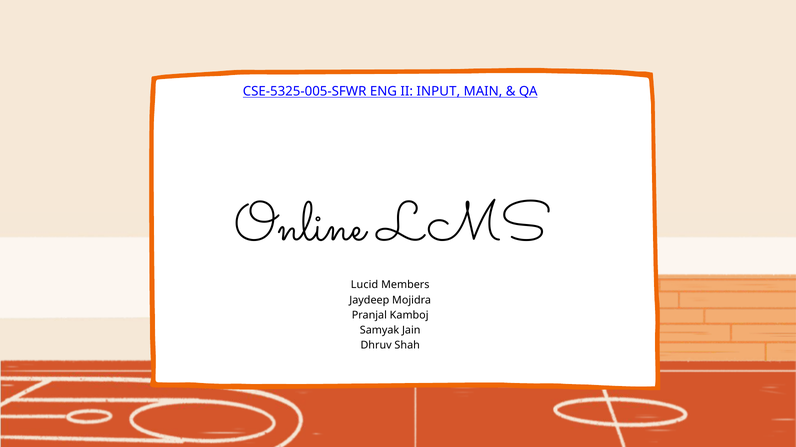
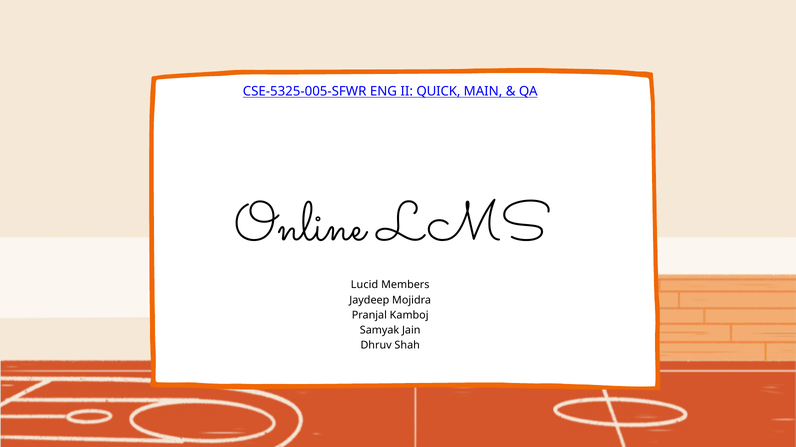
INPUT: INPUT -> QUICK (438, 91)
